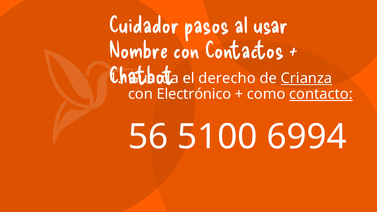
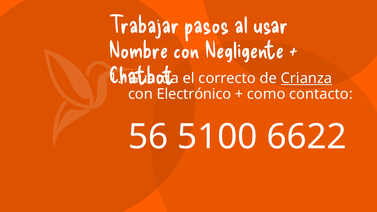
Cuidador: Cuidador -> Trabajar (144, 25)
Contactos: Contactos -> Negligente (245, 51)
derecho: derecho -> correcto (227, 78)
contacto underline: present -> none (321, 94)
6994: 6994 -> 6622 (307, 137)
